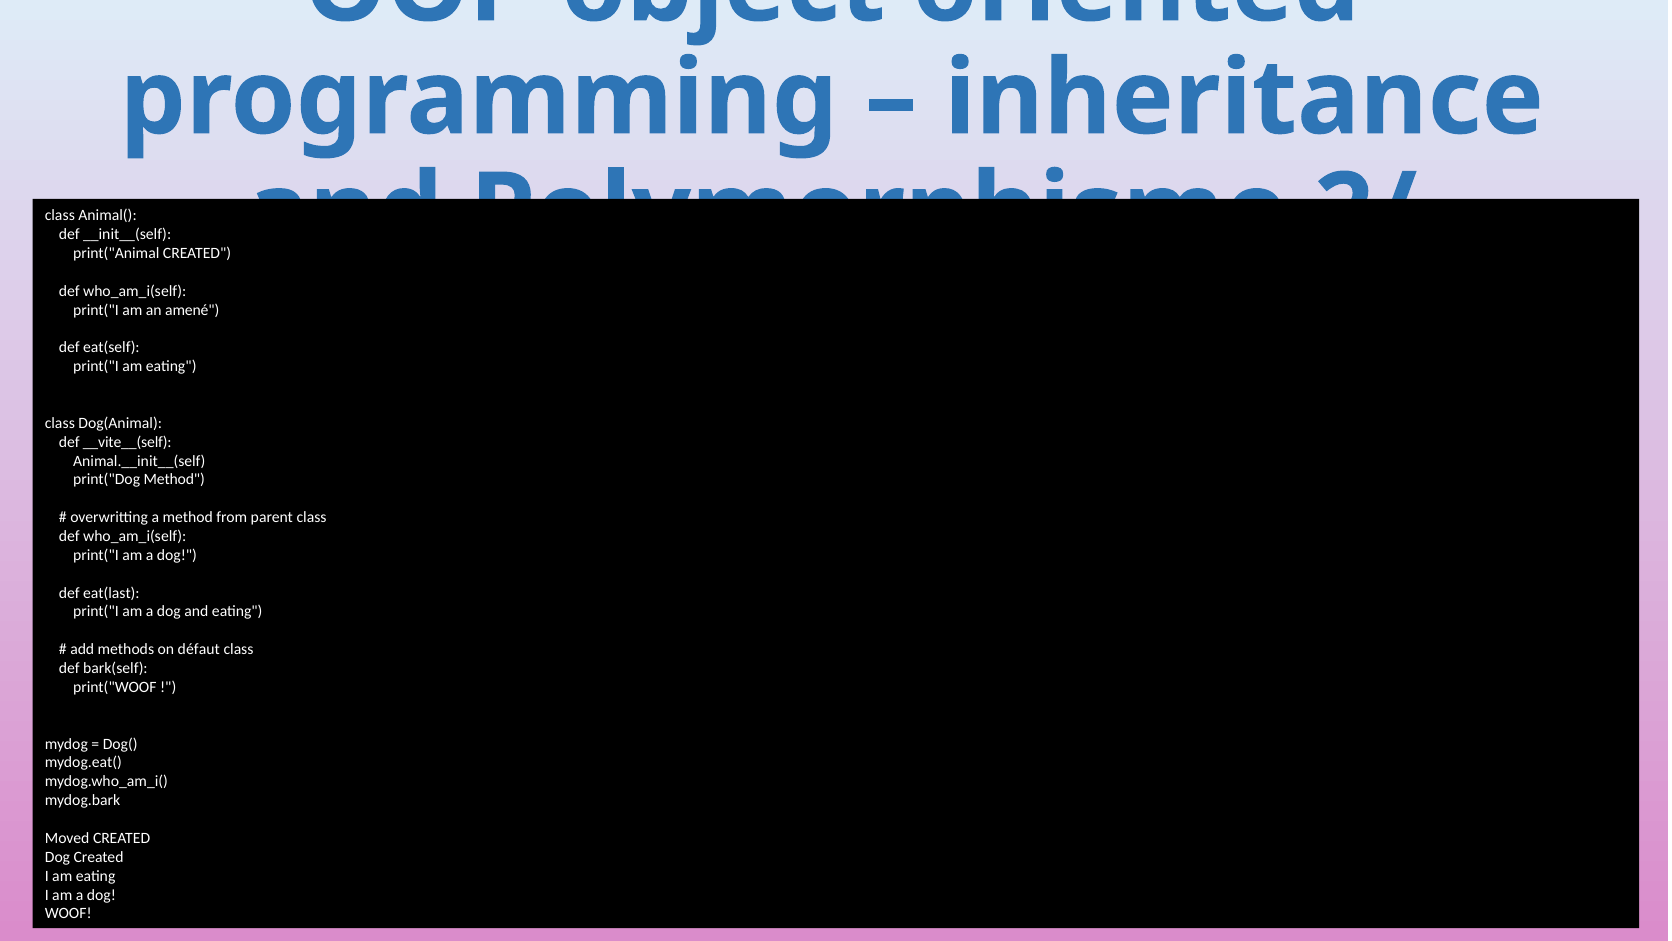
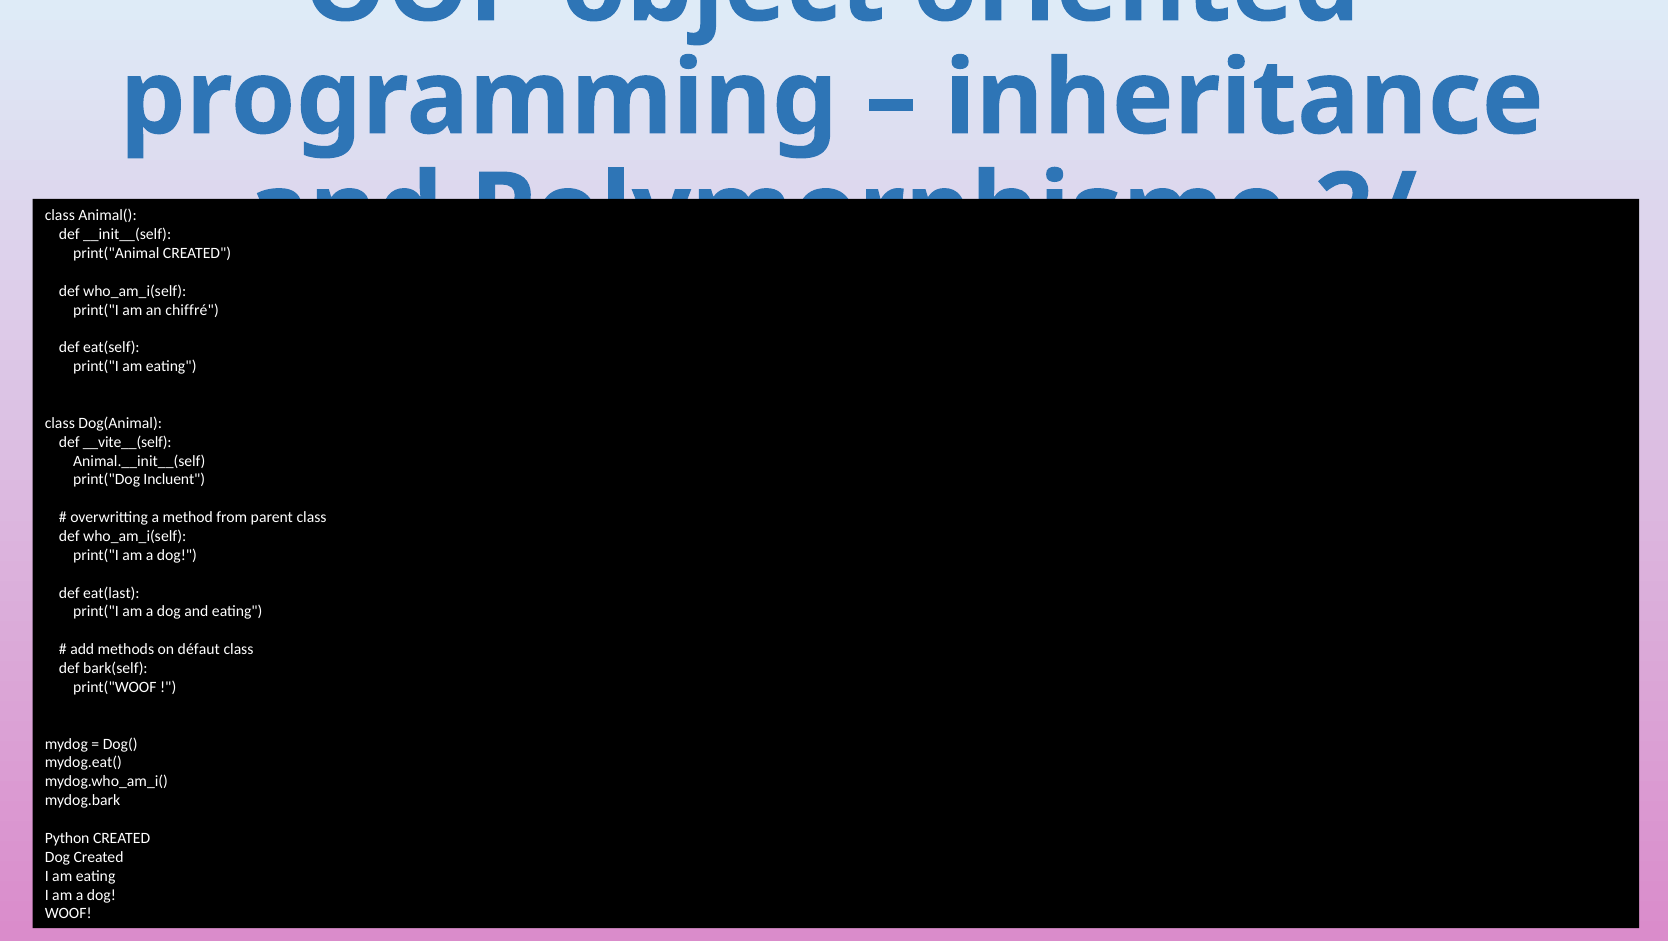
amené: amené -> chiffré (192, 310)
print("Dog Method: Method -> Incluent (174, 479)
Moved: Moved -> Python (67, 838)
